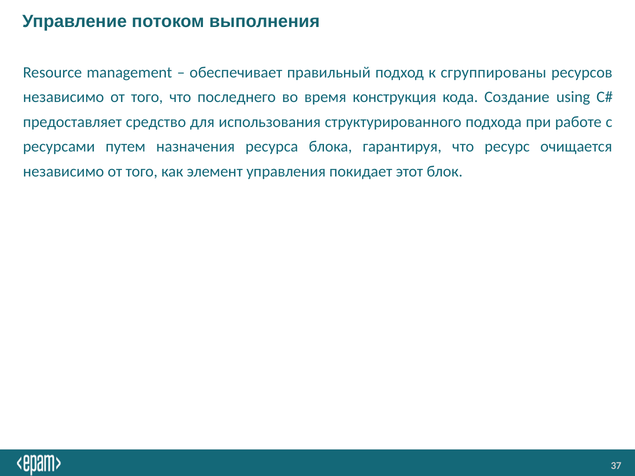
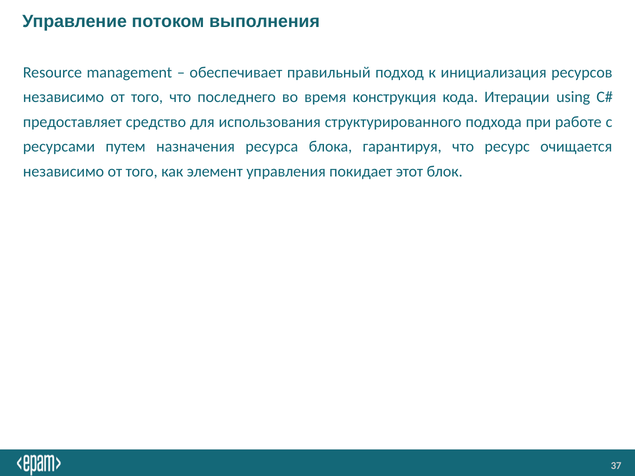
сгруппированы: сгруппированы -> инициализация (494, 72)
Создание: Создание -> Итерации (517, 97)
